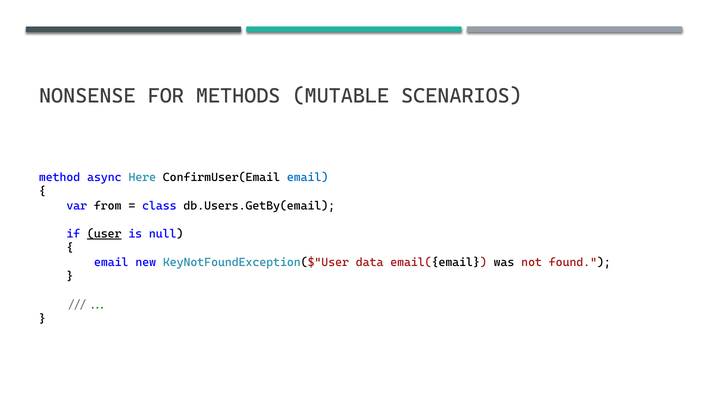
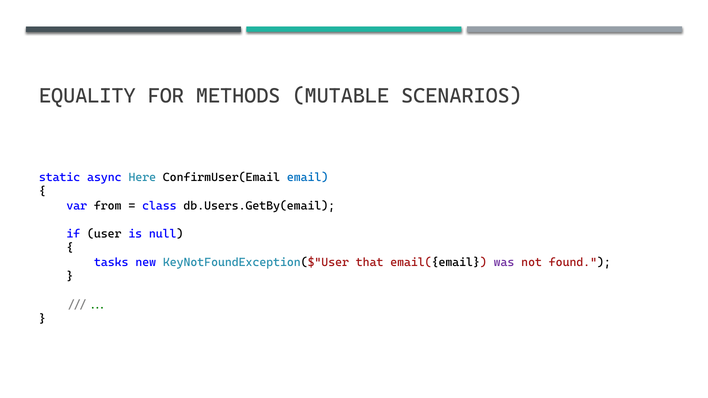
NONSENSE: NONSENSE -> EQUALITY (87, 96)
method: method -> static (60, 177)
user underline: present -> none (104, 234)
email: email -> tasks (111, 262)
data: data -> that (370, 262)
was colour: black -> purple (504, 262)
